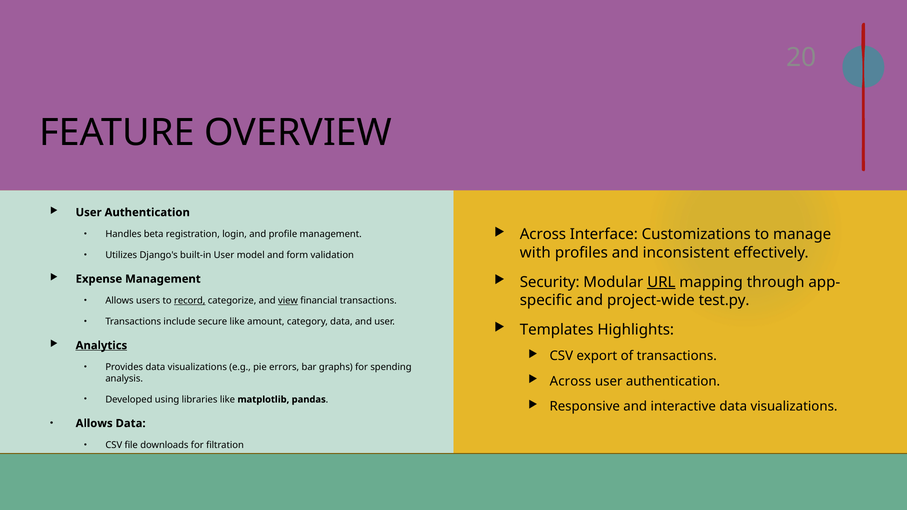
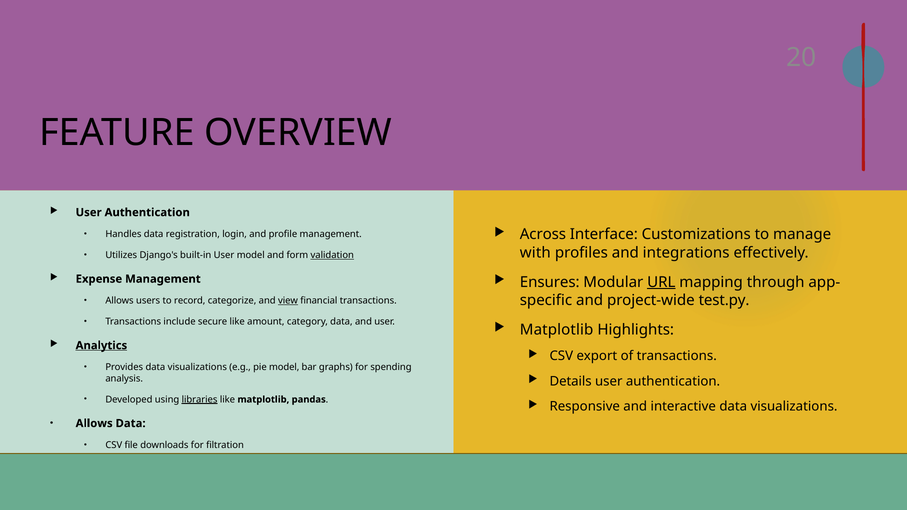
Handles beta: beta -> data (154, 234)
inconsistent: inconsistent -> integrations (686, 253)
validation underline: none -> present (332, 255)
Security: Security -> Ensures (550, 282)
record underline: present -> none (190, 301)
Templates: Templates -> Matplotlib (557, 330)
pie errors: errors -> model (284, 367)
Across: Across -> Details (571, 381)
libraries underline: none -> present (200, 400)
